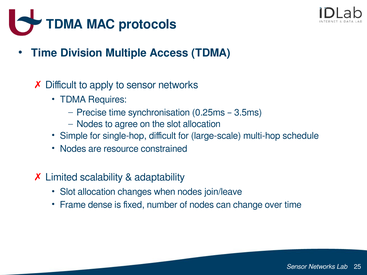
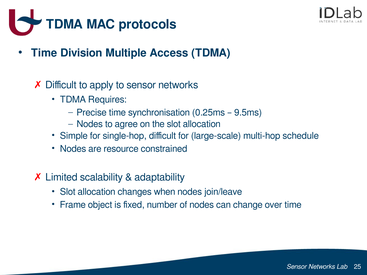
3.5ms: 3.5ms -> 9.5ms (248, 113)
dense: dense -> object (100, 205)
